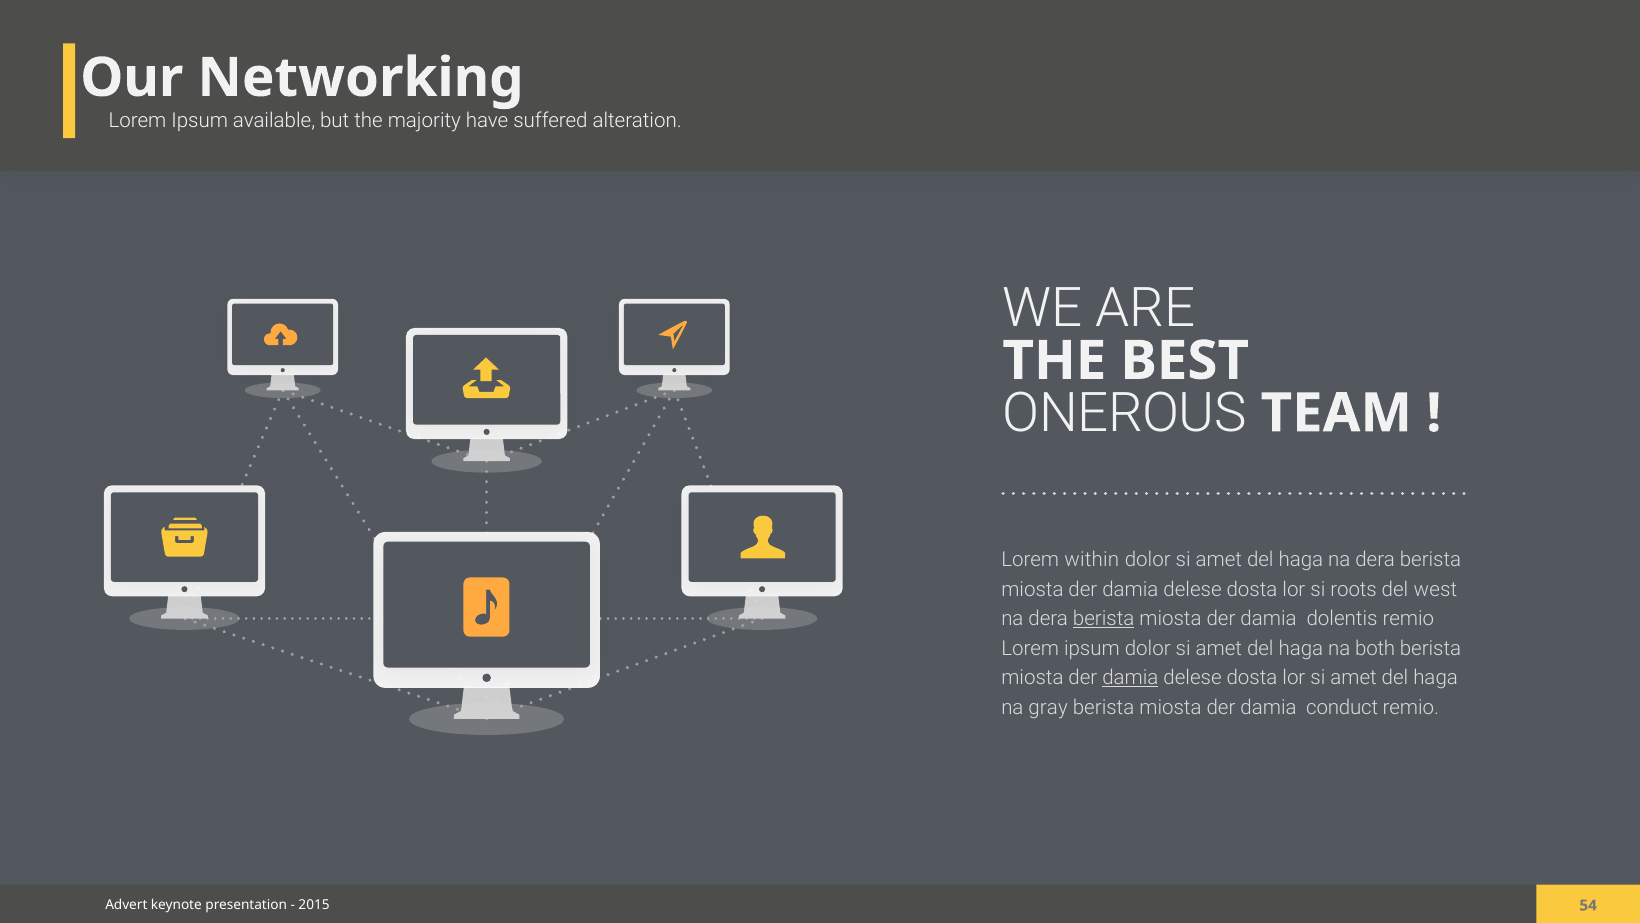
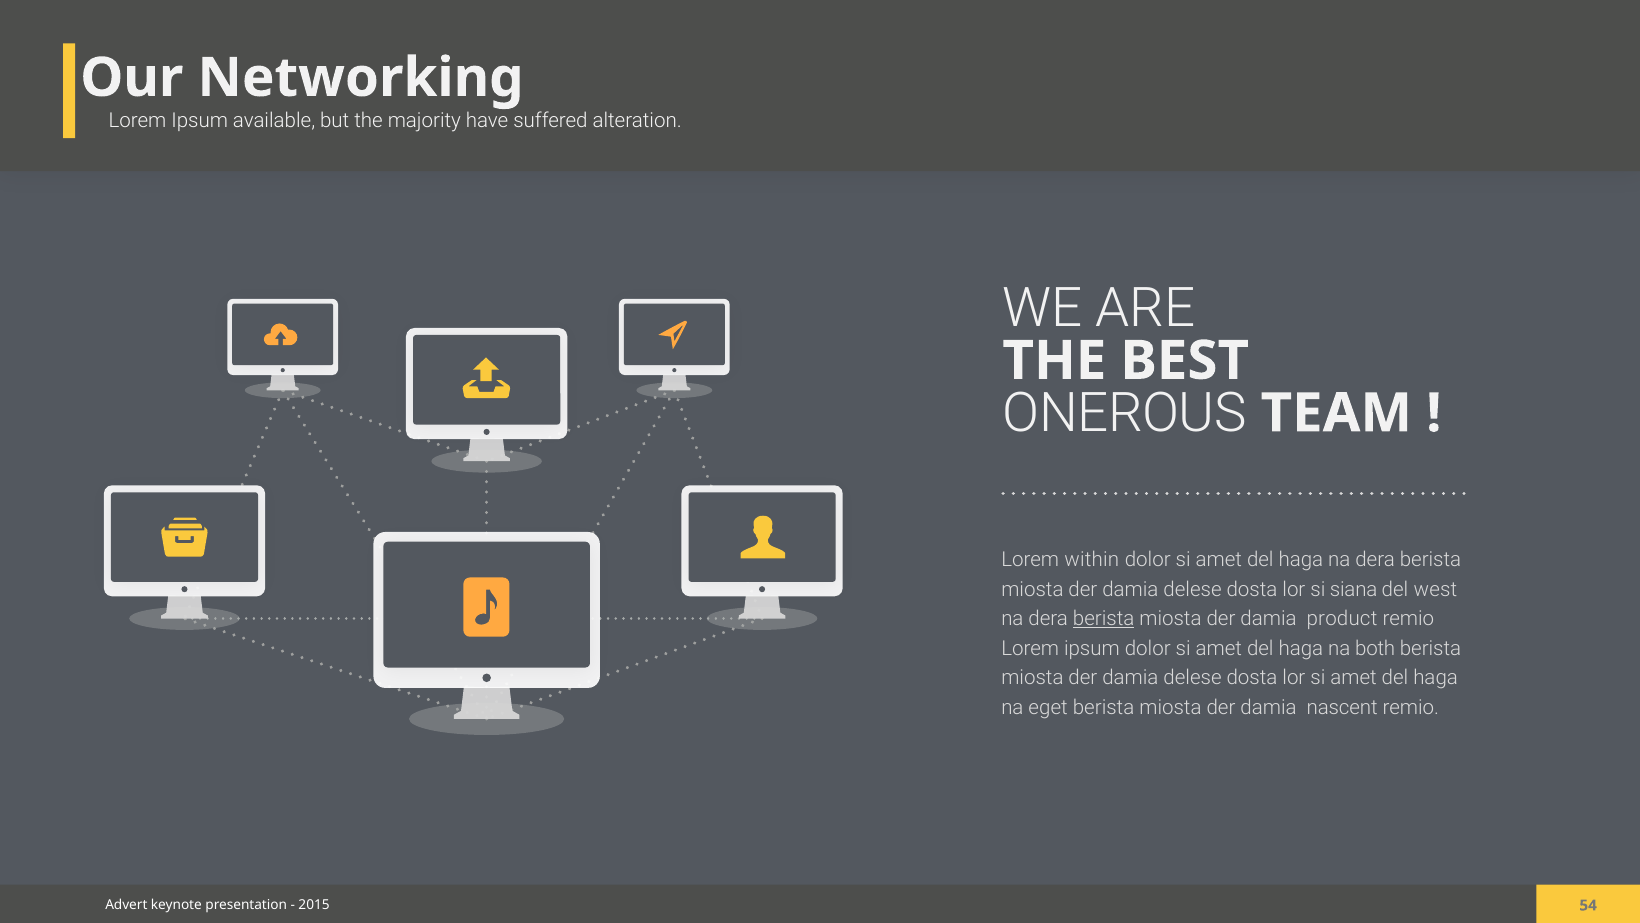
roots: roots -> siana (1354, 589)
dolentis: dolentis -> product (1342, 619)
damia underline: present -> none (1130, 678)
gray: gray -> eget (1048, 707)
conduct: conduct -> nascent (1342, 707)
